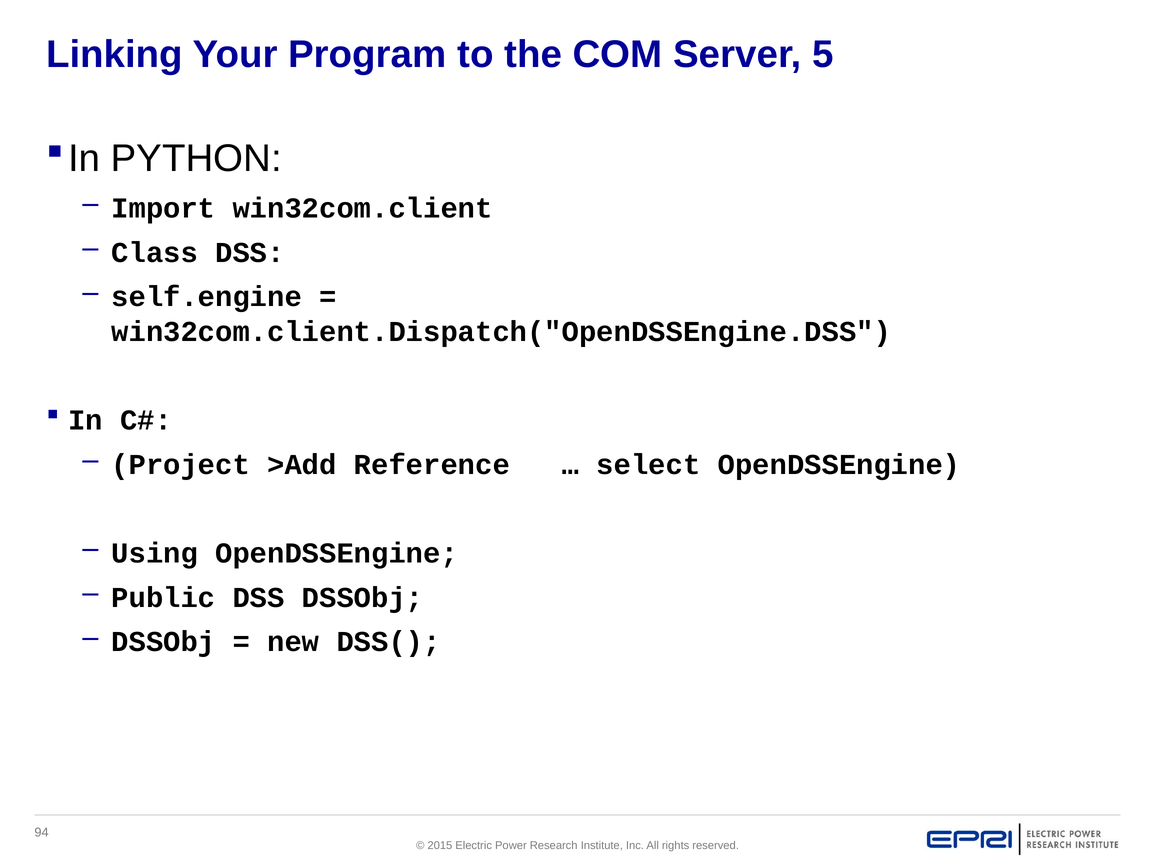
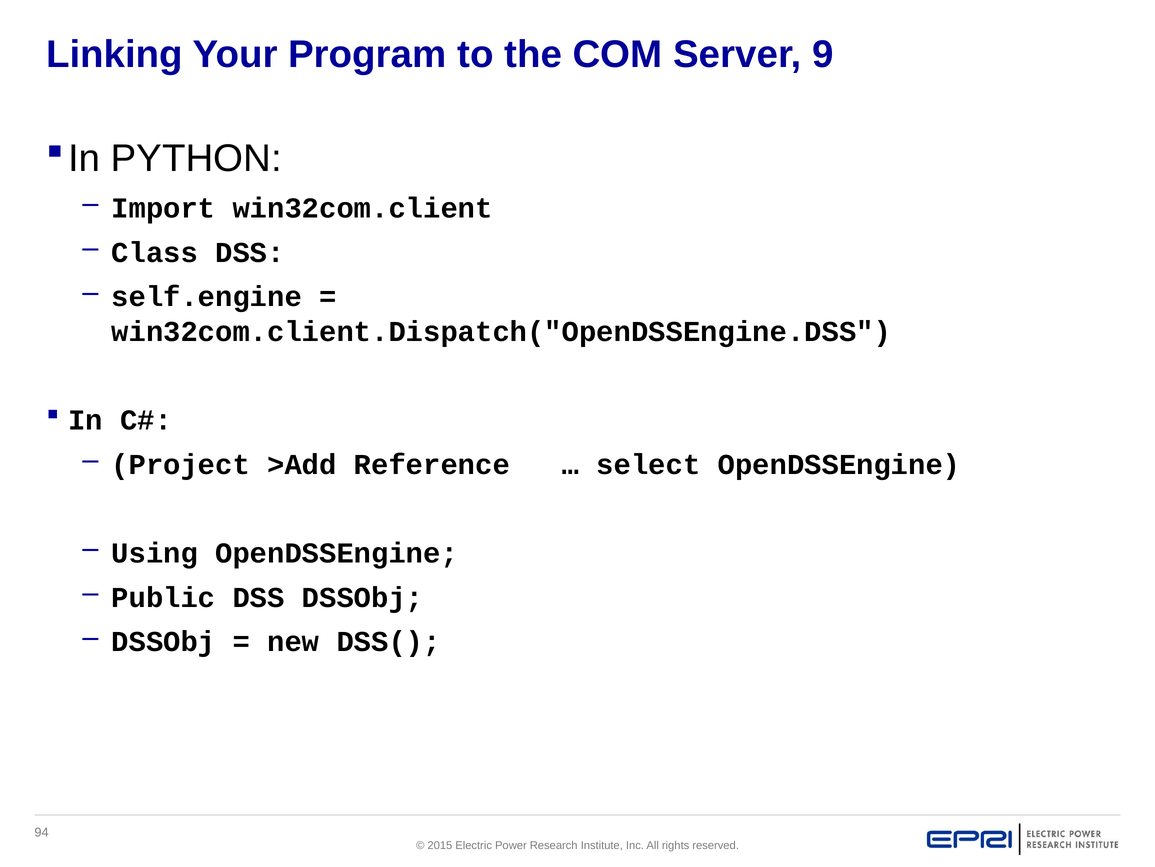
5: 5 -> 9 (823, 55)
